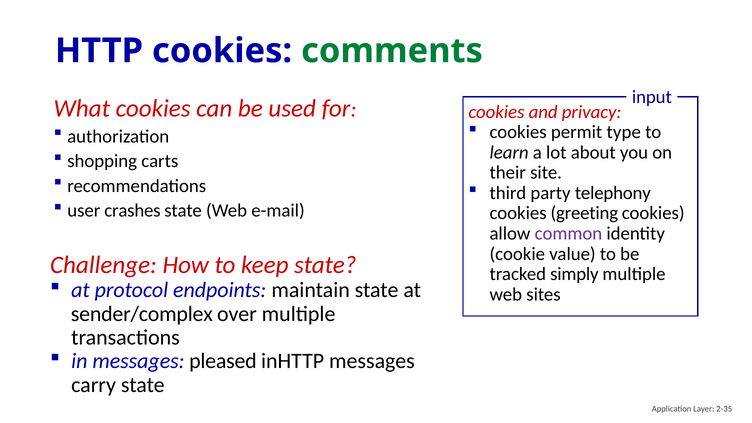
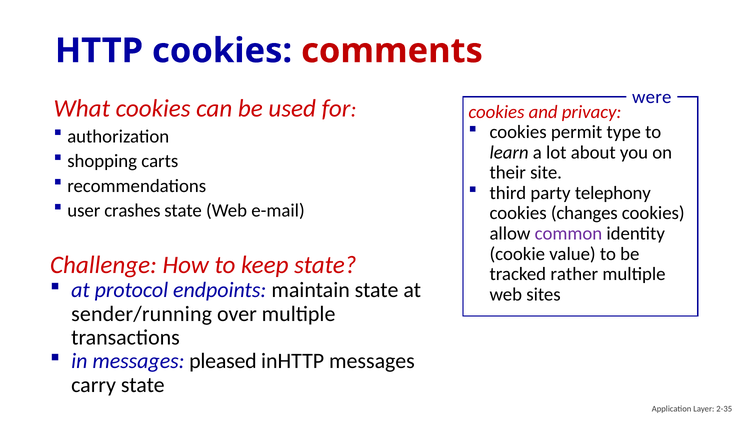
comments colour: green -> red (392, 51)
input: input -> were (652, 97)
greeting: greeting -> changes (584, 213)
simply: simply -> rather (574, 274)
sender/complex: sender/complex -> sender/running (142, 314)
